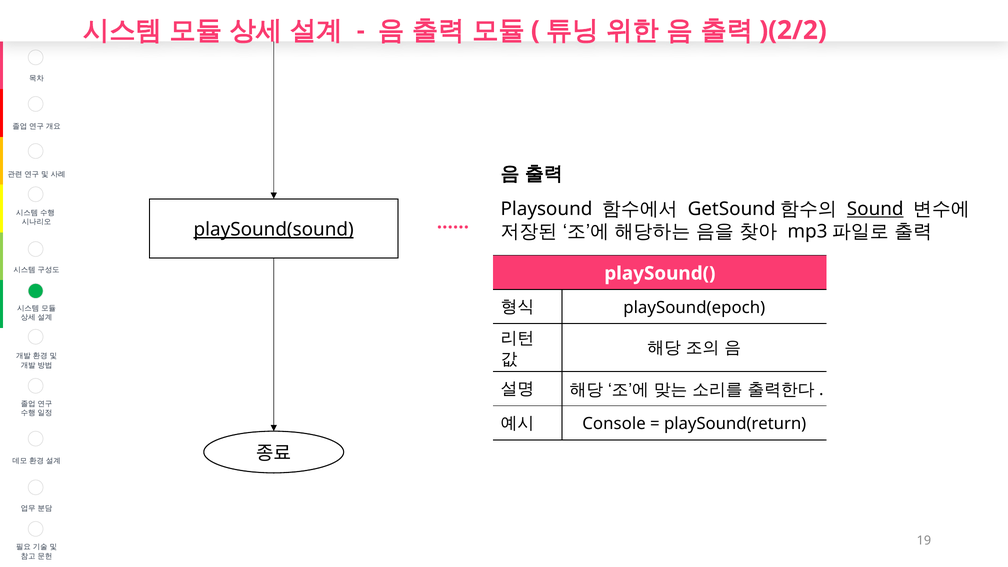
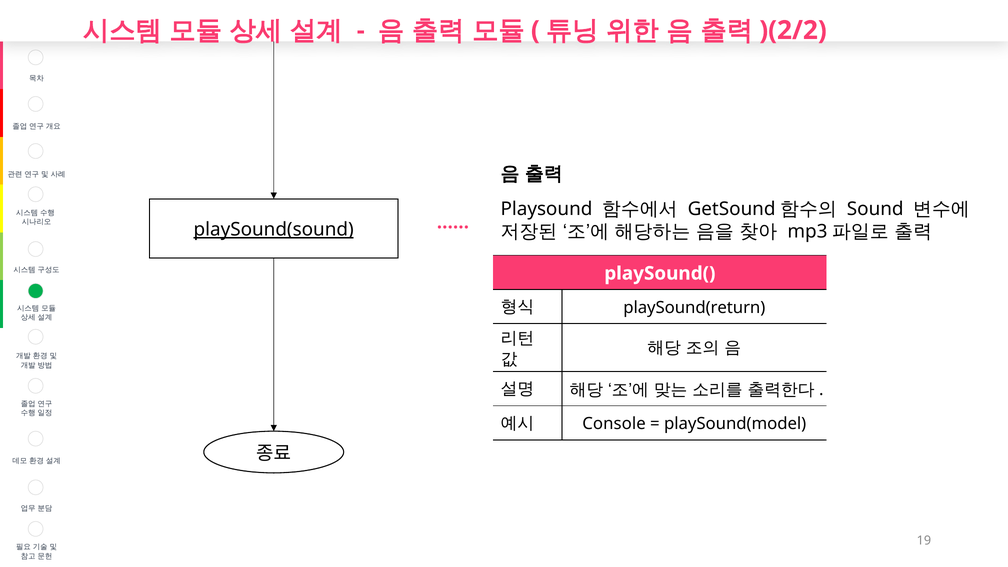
Sound underline: present -> none (875, 209)
playSound(epoch: playSound(epoch -> playSound(return (694, 308)
playSound(return: playSound(return -> playSound(model (735, 424)
